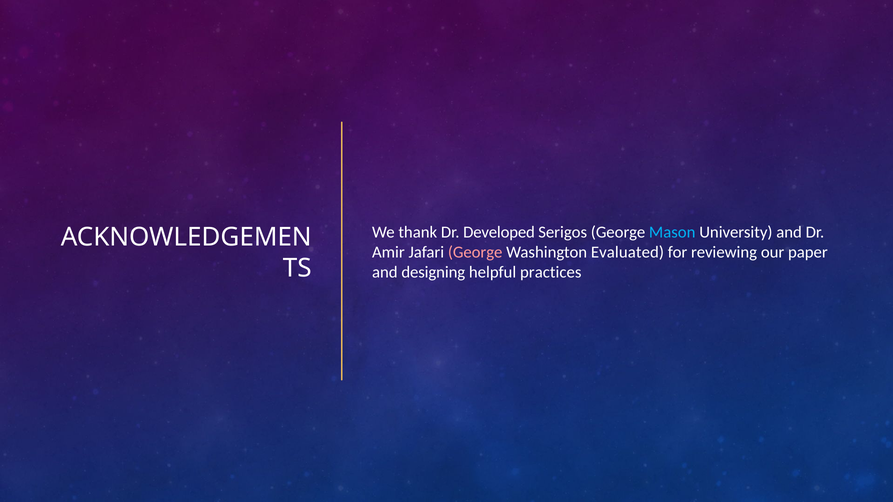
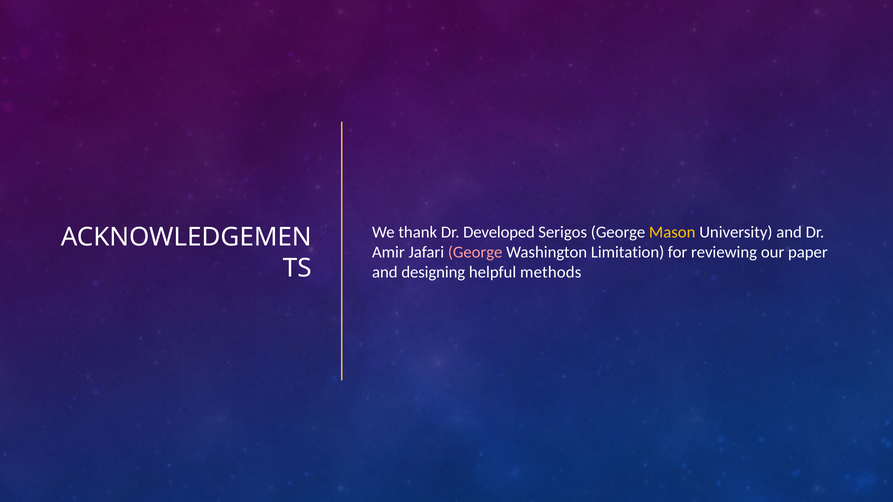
Mason colour: light blue -> yellow (672, 232)
Evaluated: Evaluated -> Limitation (628, 252)
practices: practices -> methods (551, 272)
